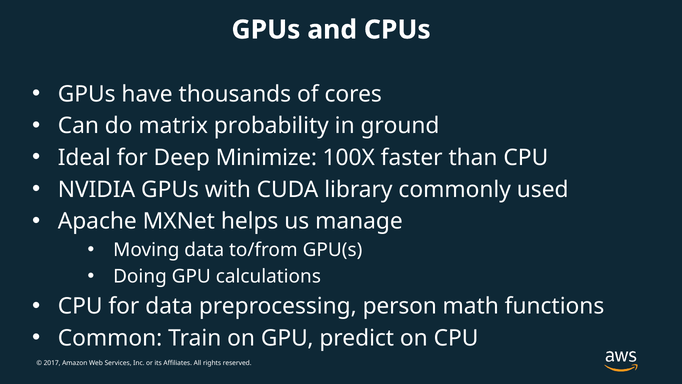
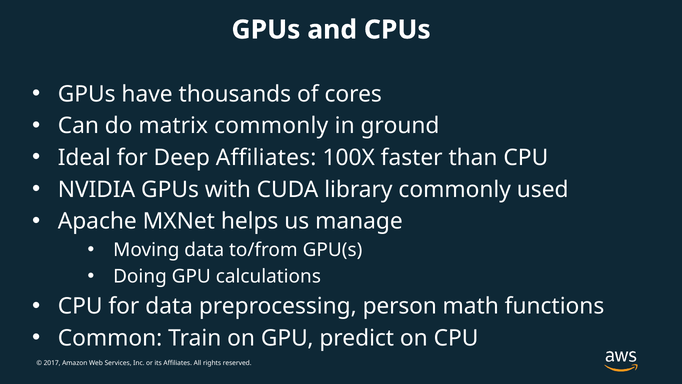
matrix probability: probability -> commonly (271, 126)
Deep Minimize: Minimize -> Affiliates (266, 158)
